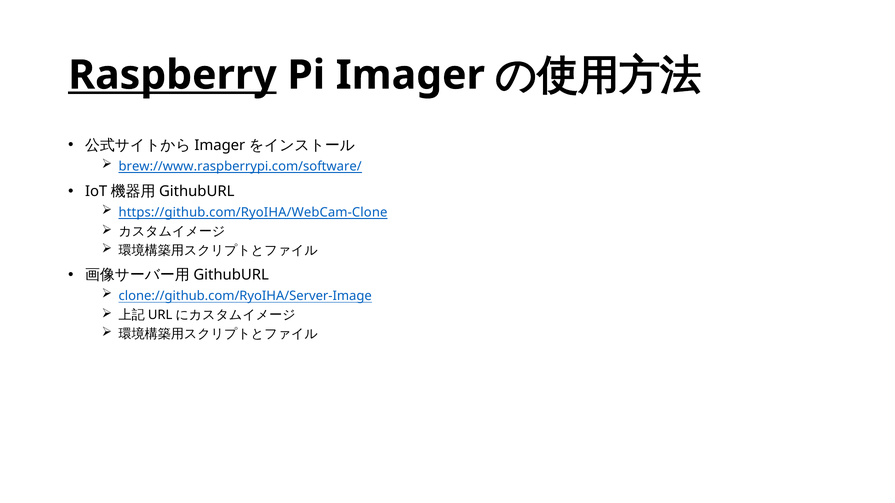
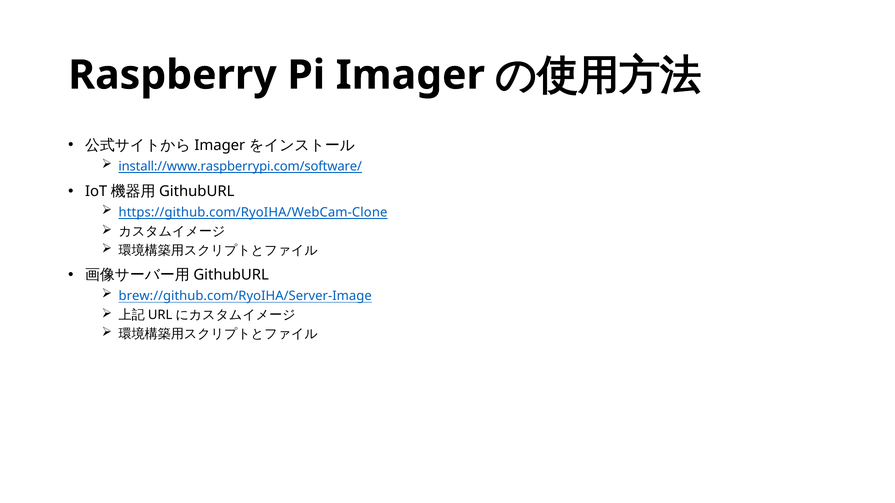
Raspberry underline: present -> none (172, 75)
brew://www.raspberrypi.com/software/: brew://www.raspberrypi.com/software/ -> install://www.raspberrypi.com/software/ (240, 167)
clone://github.com/RyoIHA/Server-Image: clone://github.com/RyoIHA/Server-Image -> brew://github.com/RyoIHA/Server-Image (245, 296)
